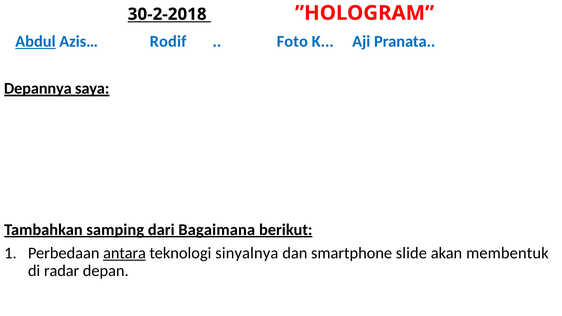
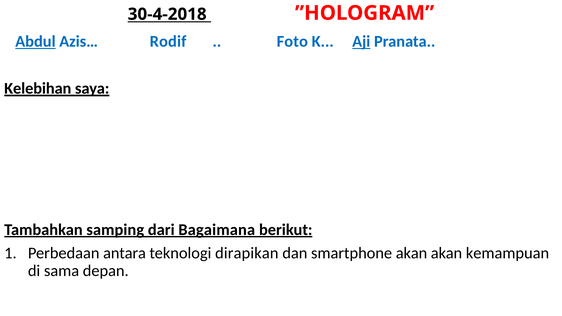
30-2-2018: 30-2-2018 -> 30-4-2018 (167, 14)
Aji underline: none -> present (361, 42)
Depannya: Depannya -> Kelebihan (38, 89)
antara underline: present -> none (125, 253)
sinyalnya: sinyalnya -> dirapikan (247, 253)
smartphone slide: slide -> akan (411, 253)
membentuk: membentuk -> kemampuan (508, 253)
radar: radar -> sama (62, 271)
